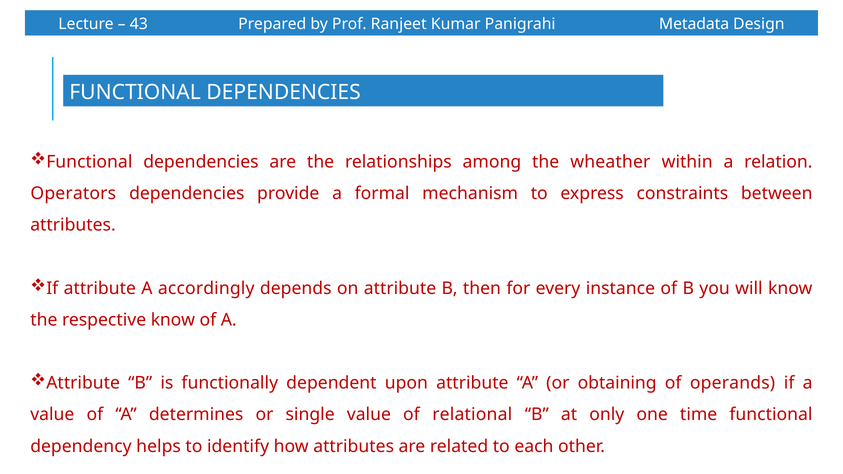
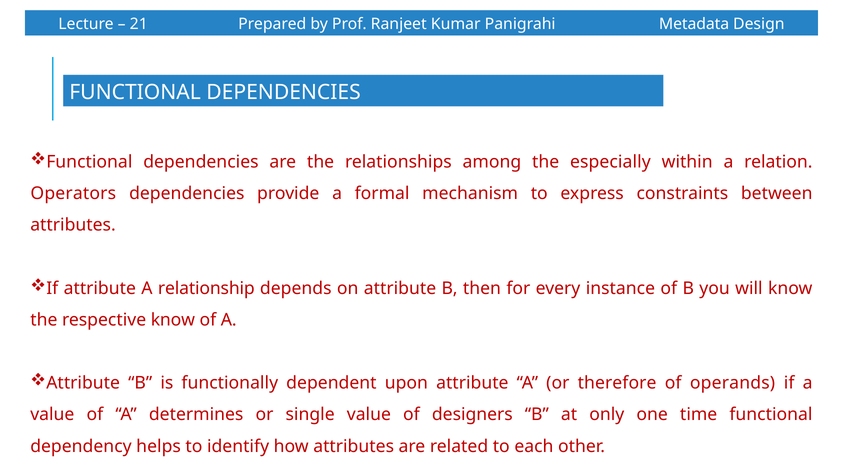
43: 43 -> 21 (139, 24)
wheather: wheather -> especially (610, 162)
accordingly: accordingly -> relationship (206, 288)
obtaining: obtaining -> therefore (617, 383)
relational: relational -> designers (472, 415)
